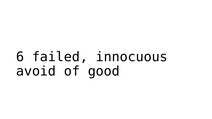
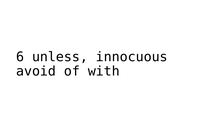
failed: failed -> unless (60, 57)
good: good -> with (104, 71)
